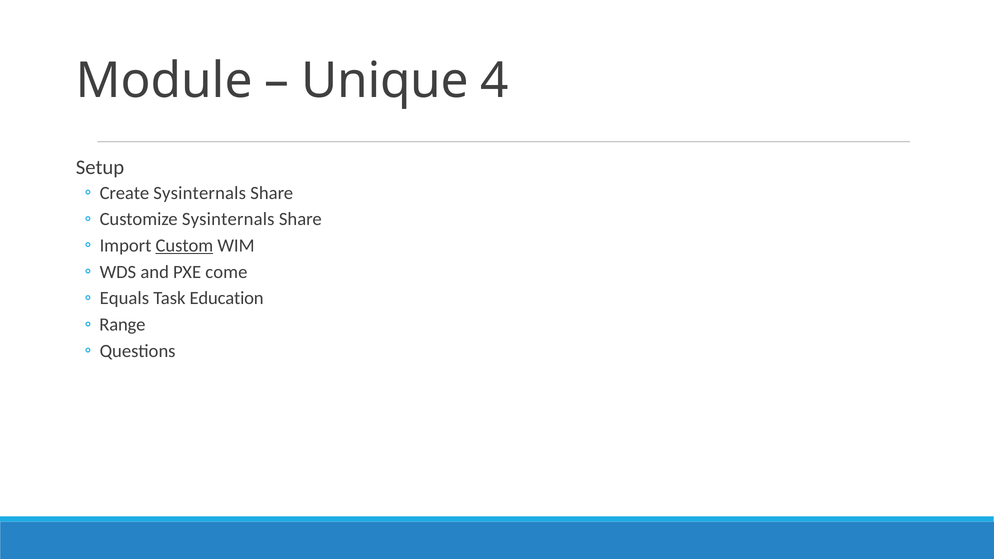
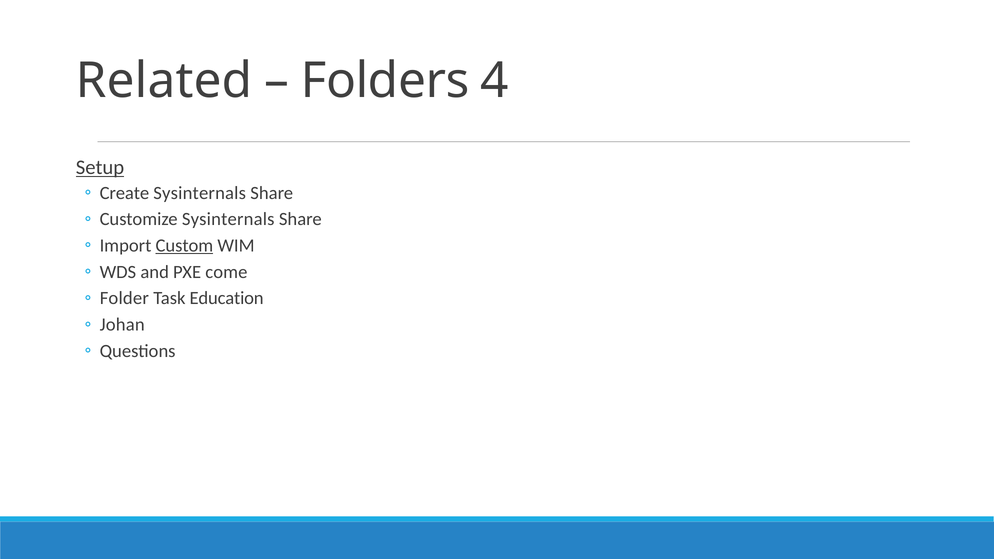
Module: Module -> Related (164, 81)
Unique: Unique -> Folders (385, 81)
Setup underline: none -> present (100, 168)
Equals: Equals -> Folder (124, 298)
Range: Range -> Johan (122, 325)
